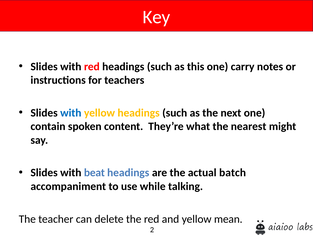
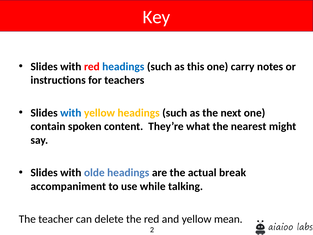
headings colour: black -> blue (123, 67)
beat: beat -> olde (94, 173)
batch: batch -> break (233, 173)
